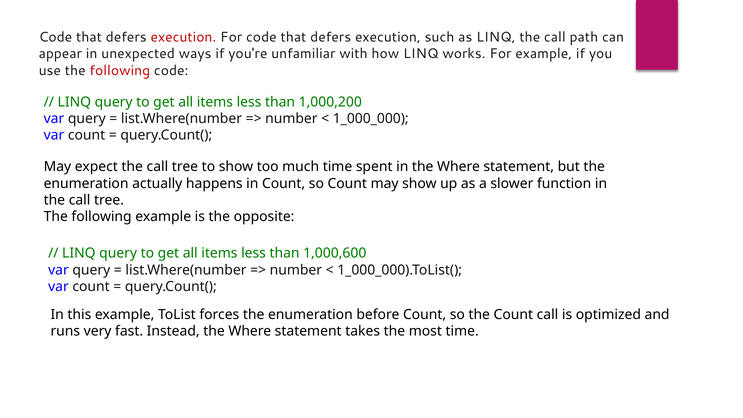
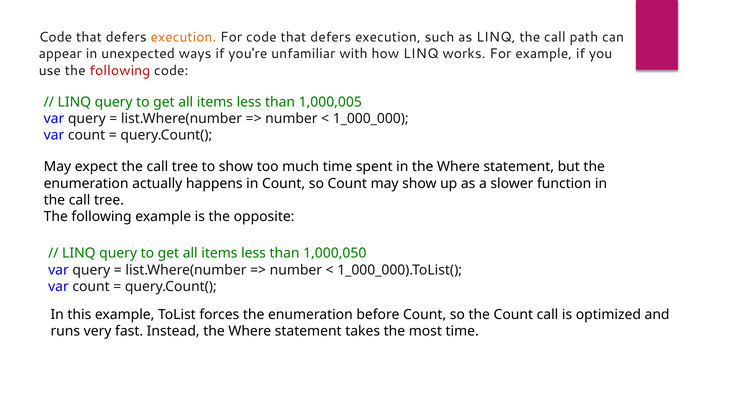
execution colour: red -> orange (183, 37)
1,000,200: 1,000,200 -> 1,000,005 (330, 102)
1,000,600: 1,000,600 -> 1,000,050 (335, 253)
